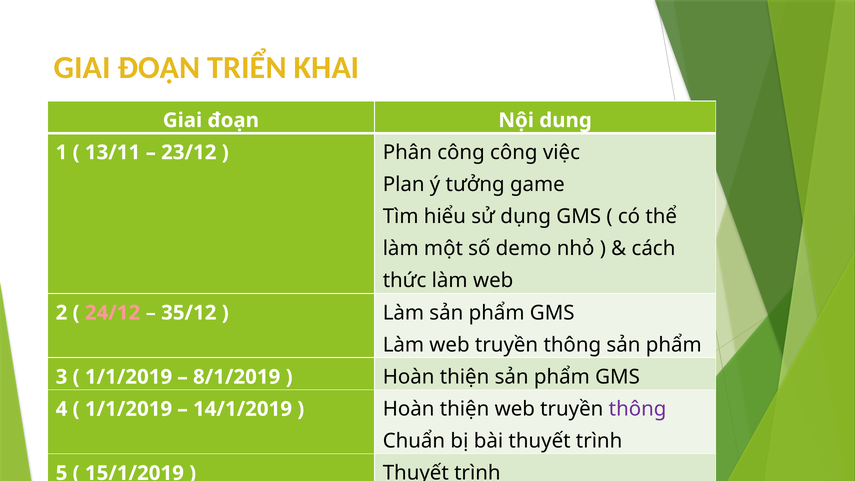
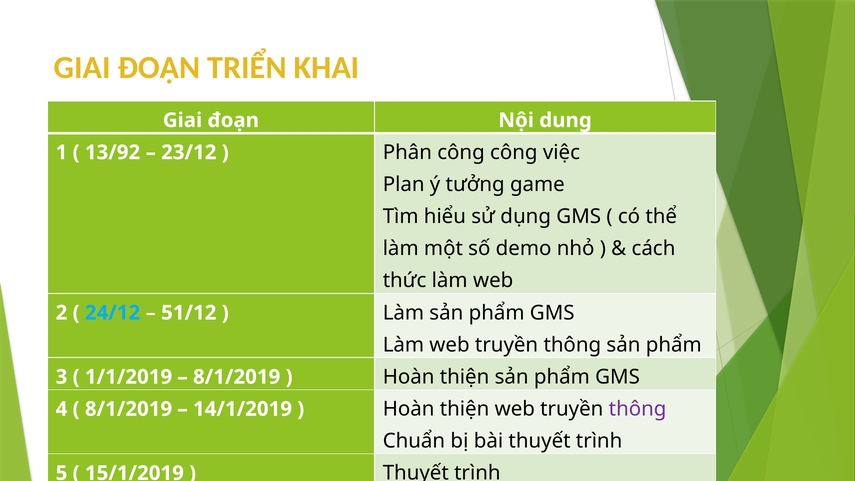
13/11: 13/11 -> 13/92 (113, 152)
24/12 colour: pink -> light blue (113, 313)
35/12: 35/12 -> 51/12 (189, 313)
1/1/2019: 1/1/2019 -> 8/1/2019 (129, 409)
